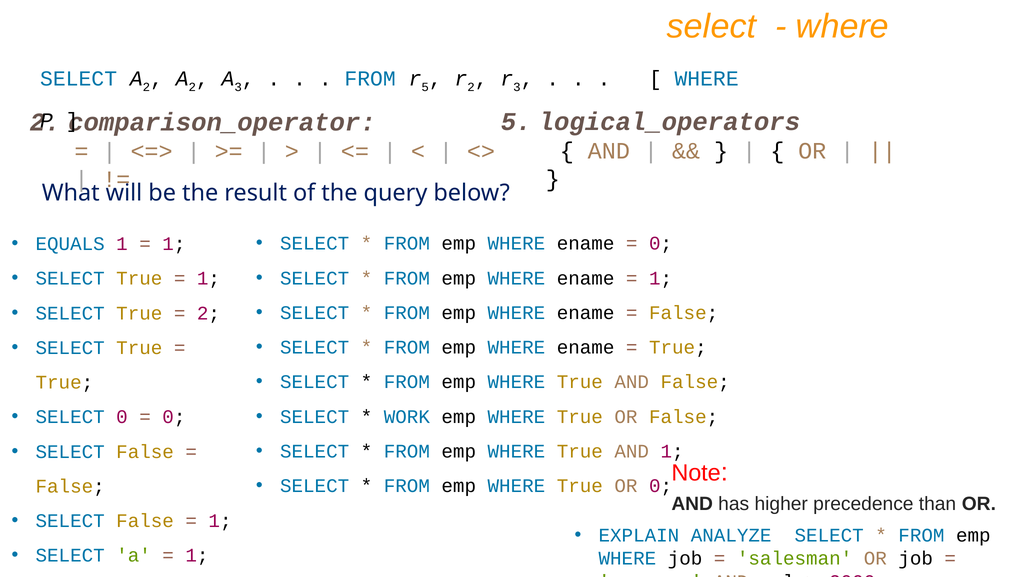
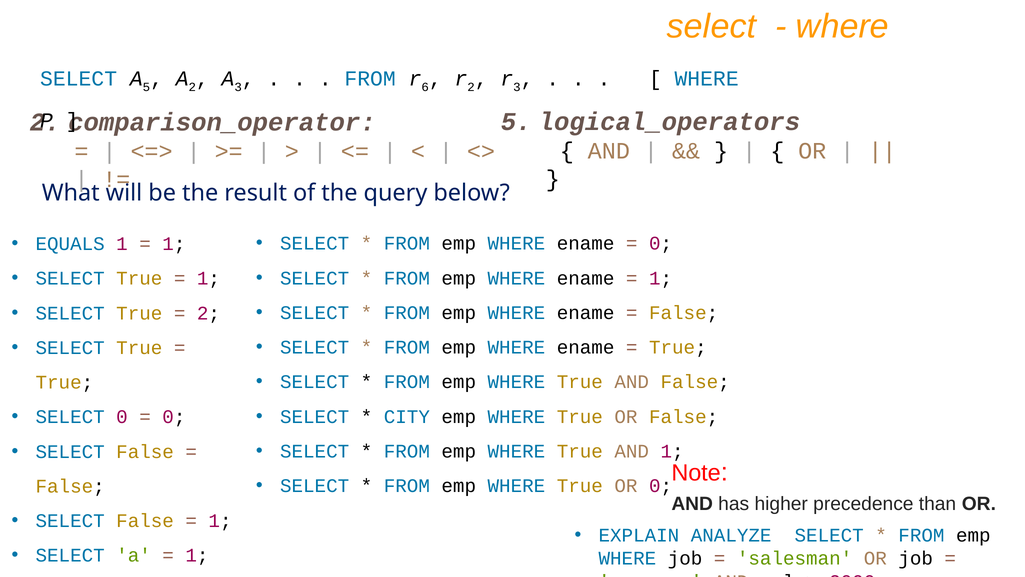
SELECT A 2: 2 -> 5 (146, 87)
5: 5 -> 6 (425, 87)
WORK: WORK -> CITY (407, 416)
